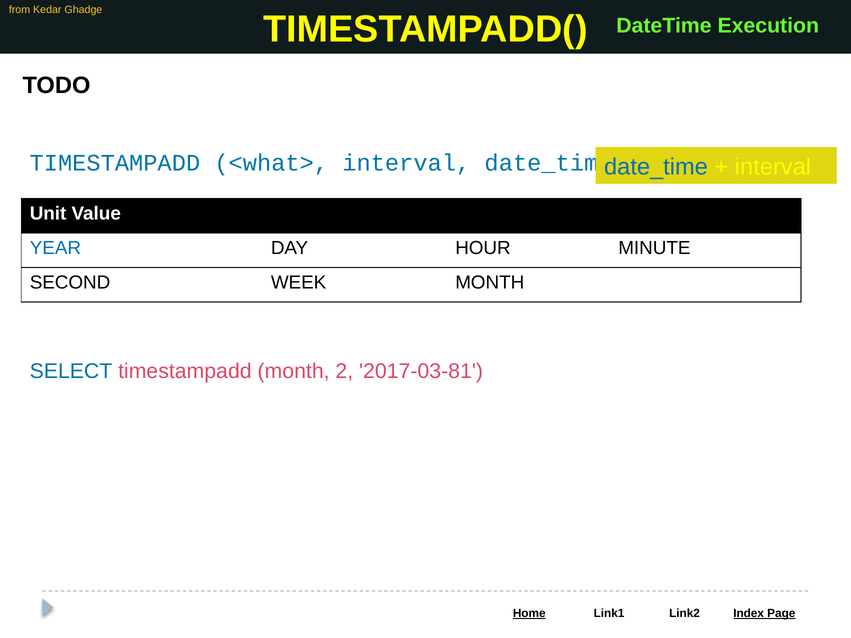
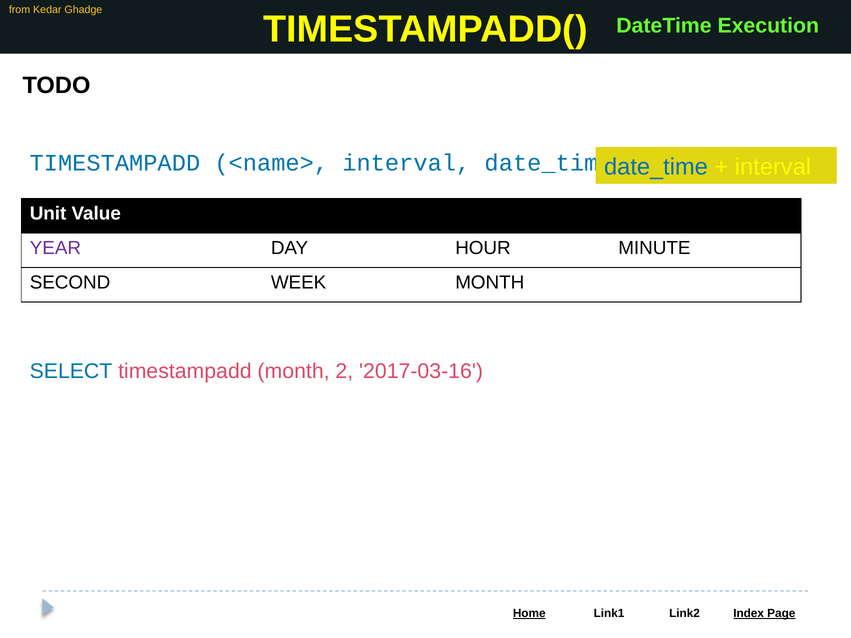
<what>: <what> -> <name> (271, 163)
YEAR colour: blue -> purple (55, 248)
2017-03-81: 2017-03-81 -> 2017-03-16 (421, 372)
